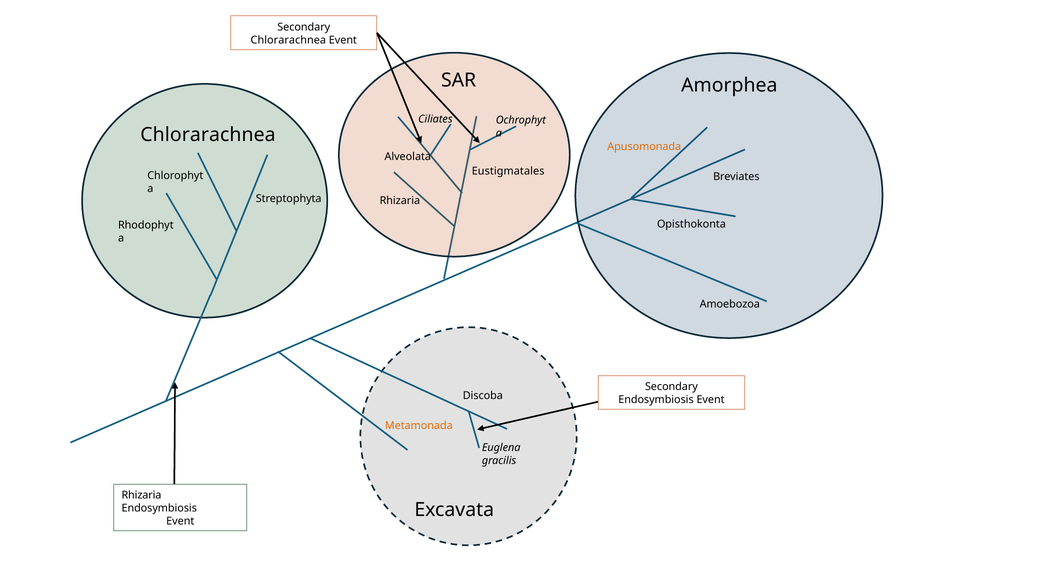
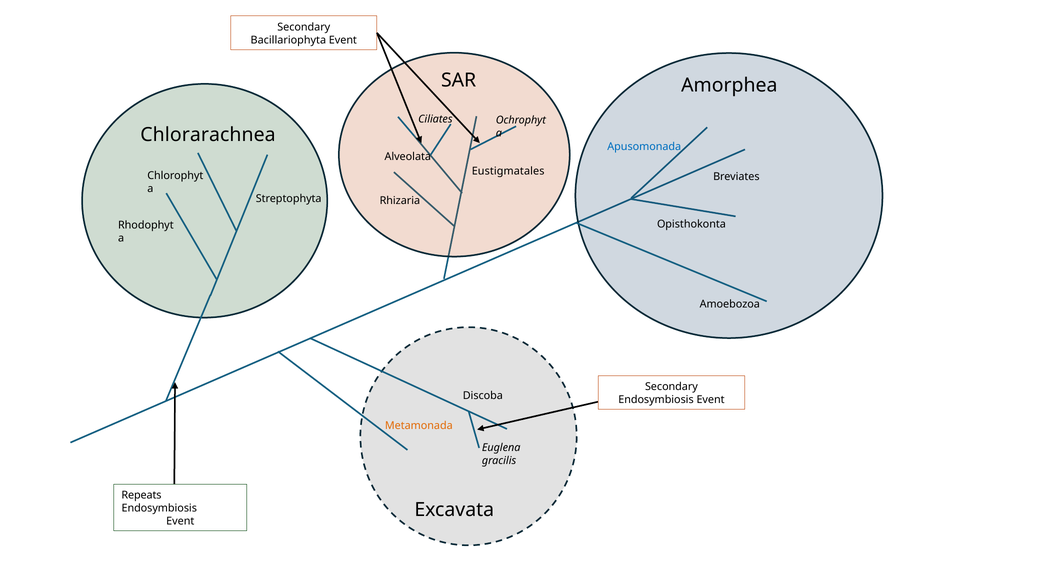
Chlorarachnea: Chlorarachnea -> Bacillariophyta (288, 40)
Apusomonada colour: orange -> blue (644, 147)
Rhizaria: Rhizaria -> Repeats (141, 495)
